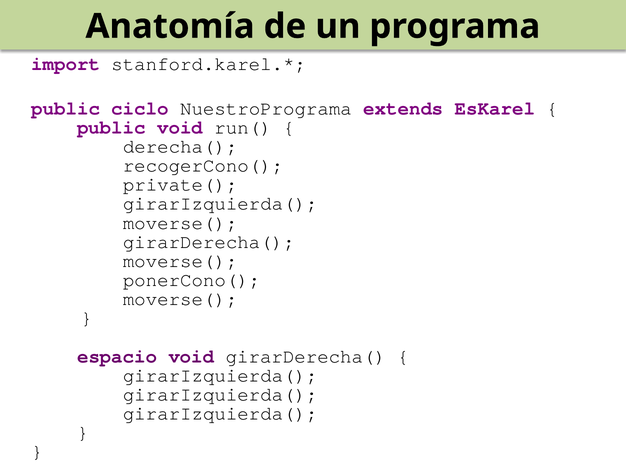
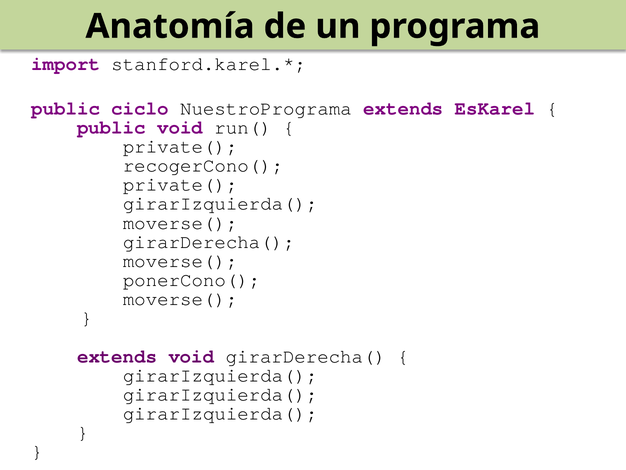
derecha(: derecha( -> private( (180, 146)
espacio: espacio -> extends (117, 356)
